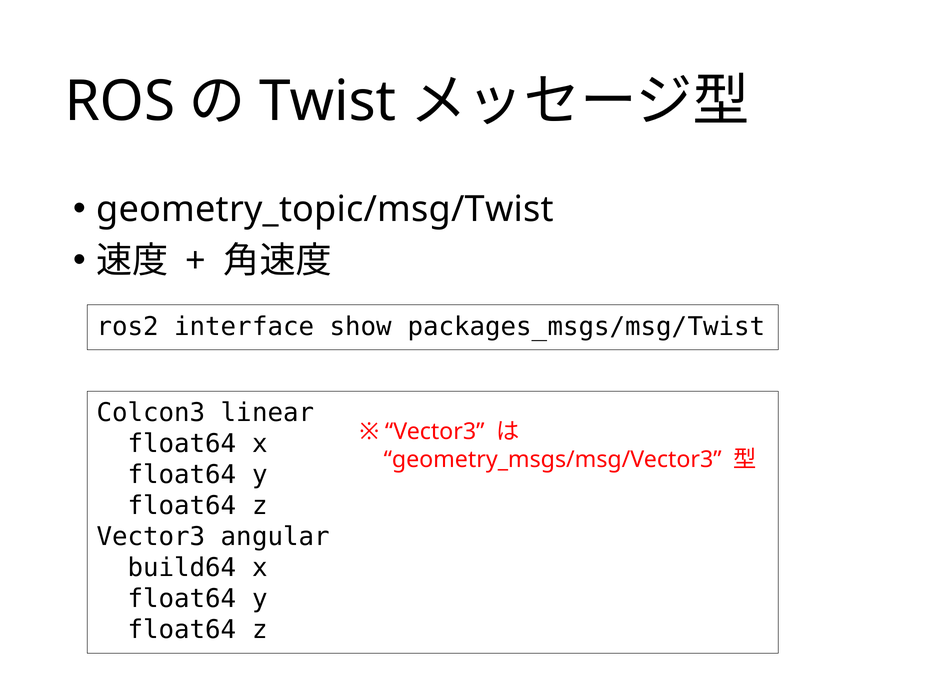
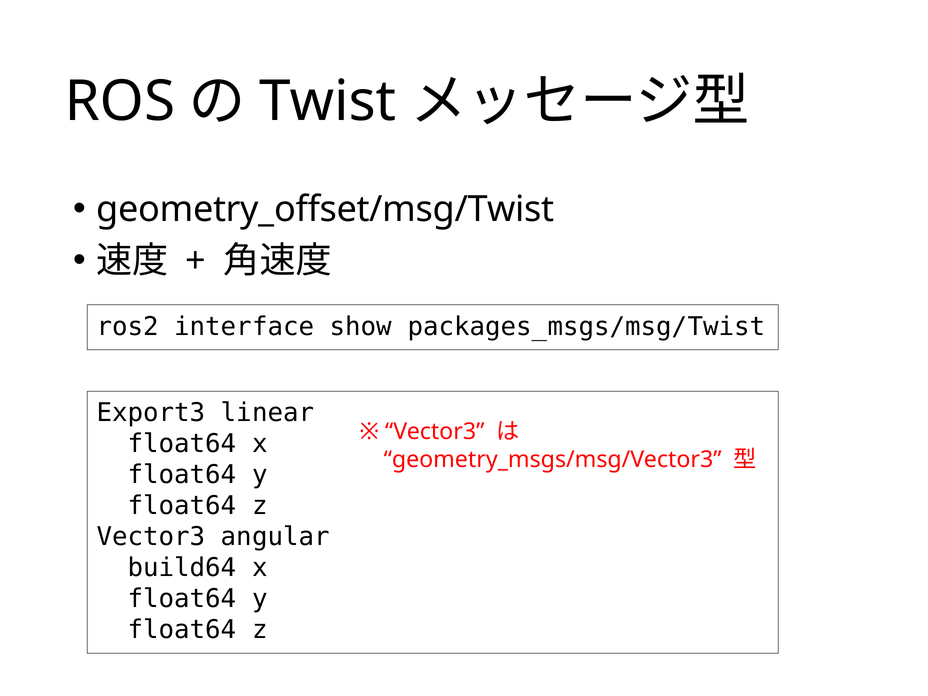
geometry_topic/msg/Twist: geometry_topic/msg/Twist -> geometry_offset/msg/Twist (325, 209)
Colcon3: Colcon3 -> Export3 (151, 413)
